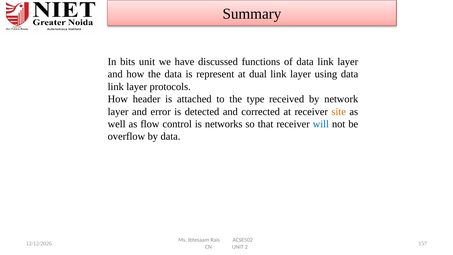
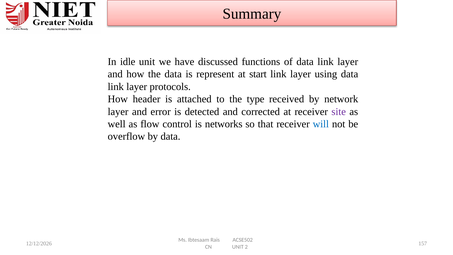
bits: bits -> idle (128, 62)
dual: dual -> start (258, 74)
site colour: orange -> purple (339, 112)
